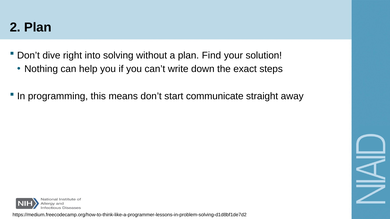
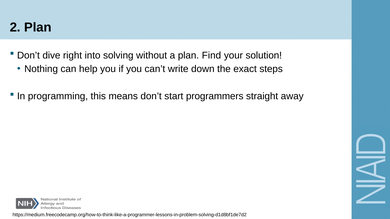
communicate: communicate -> programmers (215, 96)
